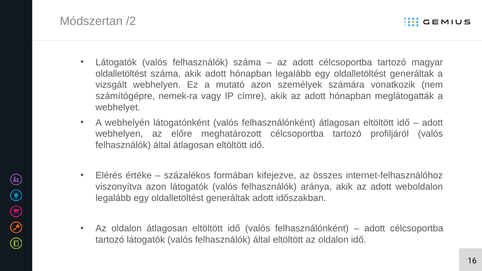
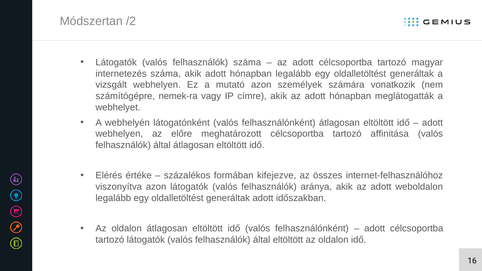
oldalletöltést: oldalletöltést -> internetezés (121, 74)
profiljáról: profiljáról -> affinitása (390, 134)
